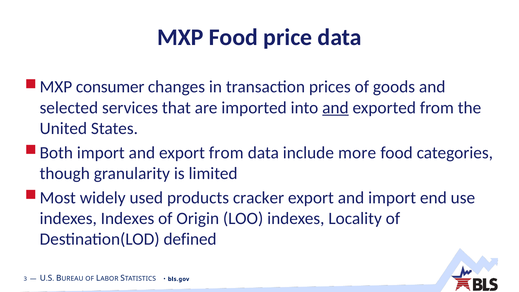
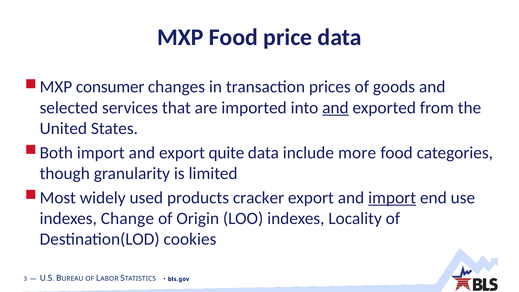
export from: from -> quite (226, 153)
import underline: none -> present (392, 198)
indexes Indexes: Indexes -> Change (127, 218)
defined: defined -> cookies (190, 239)
